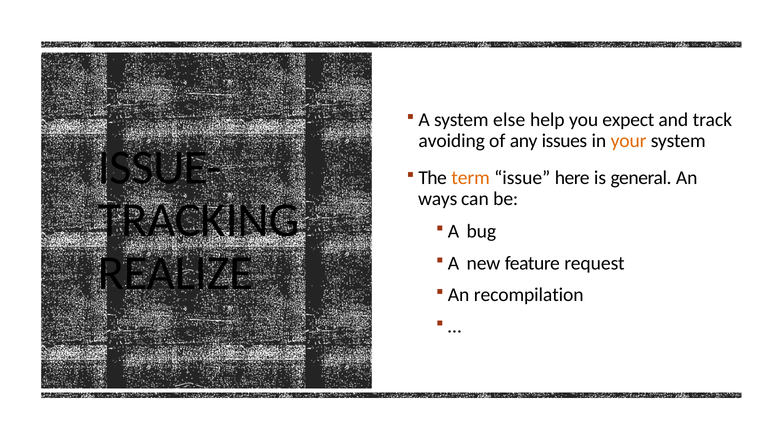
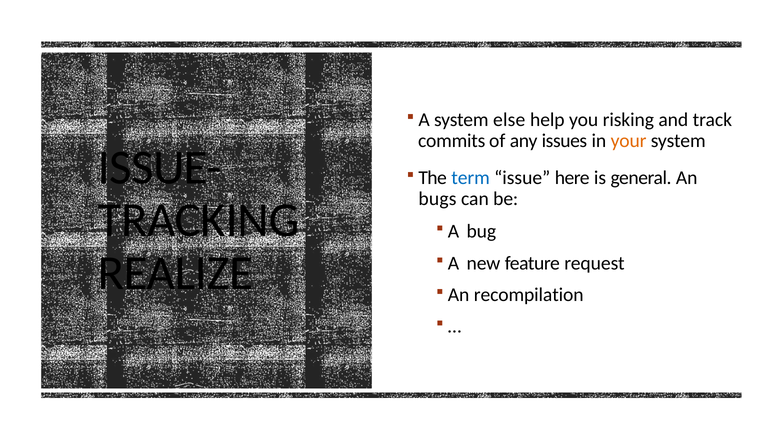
expect: expect -> risking (628, 120)
avoiding: avoiding -> commits (452, 141)
term colour: orange -> blue (471, 178)
ways: ways -> bugs (437, 199)
